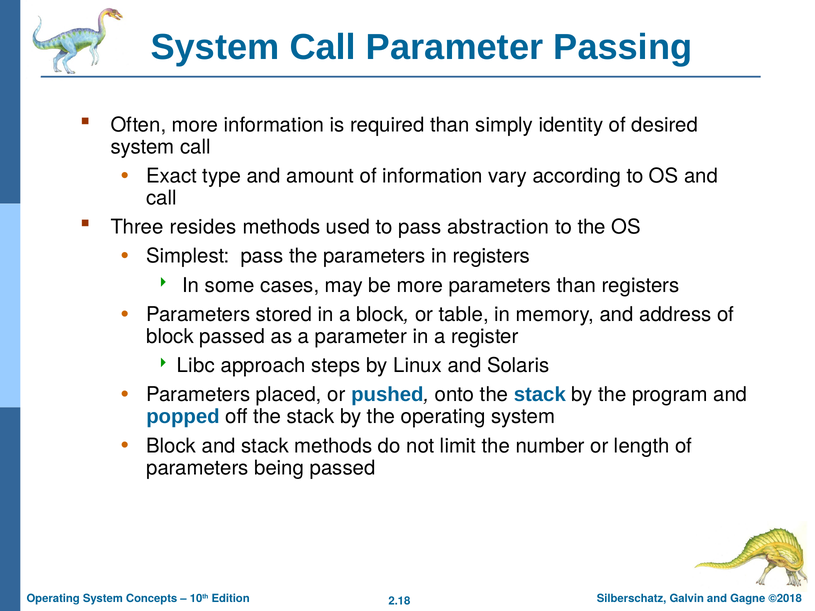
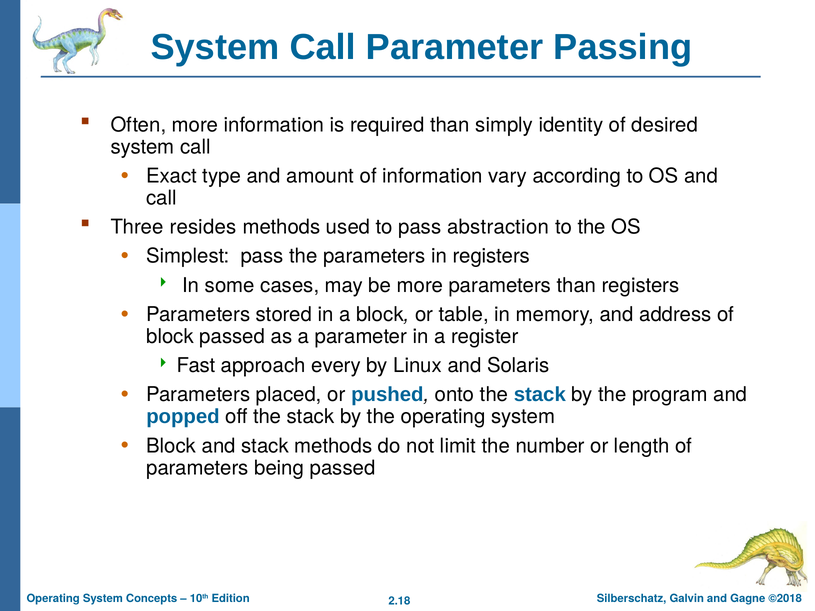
Libc: Libc -> Fast (196, 366)
steps: steps -> every (336, 366)
